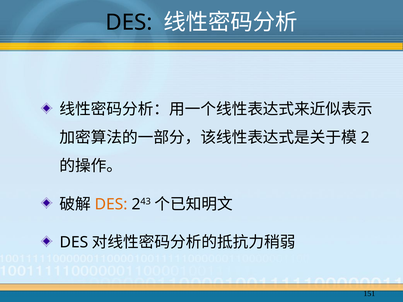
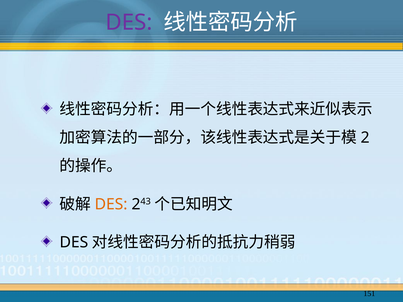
DES colour: black -> purple (129, 23)
